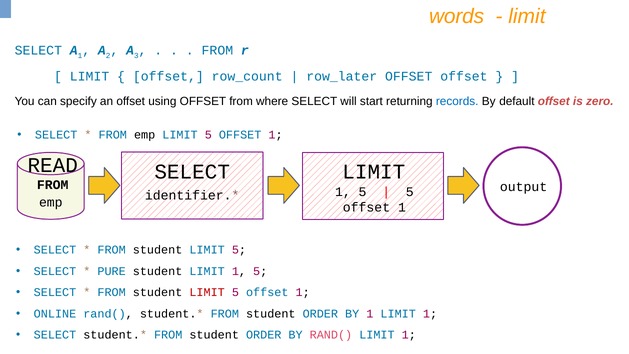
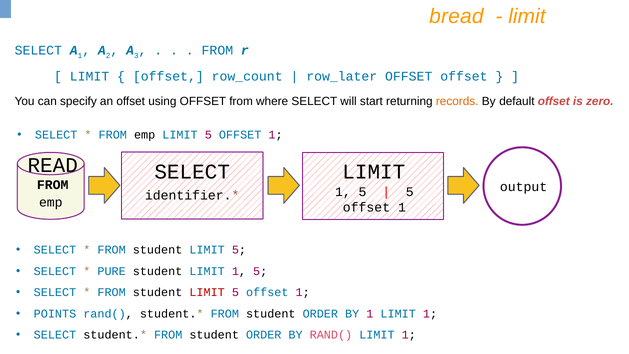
words: words -> bread (456, 16)
records colour: blue -> orange (457, 101)
ONLINE: ONLINE -> POINTS (55, 314)
